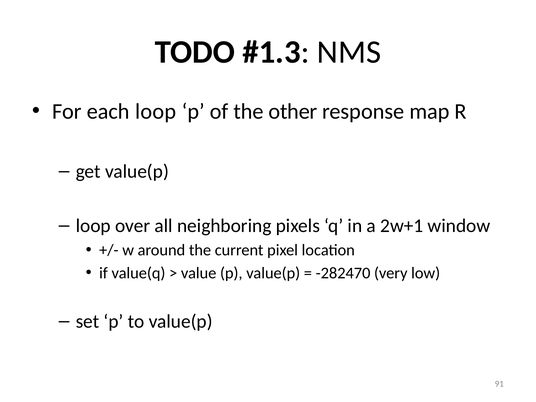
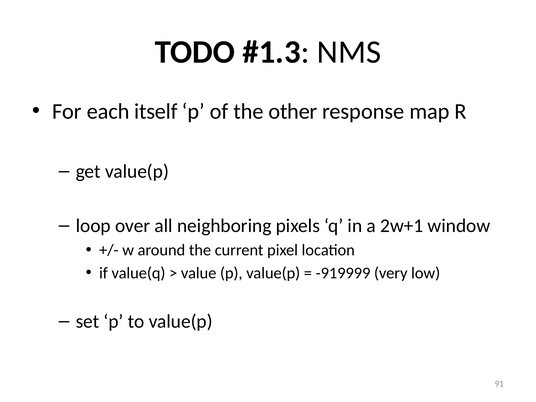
each loop: loop -> itself (156, 111)
-282470: -282470 -> -919999 (343, 273)
